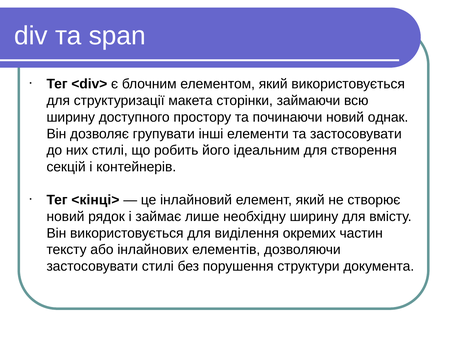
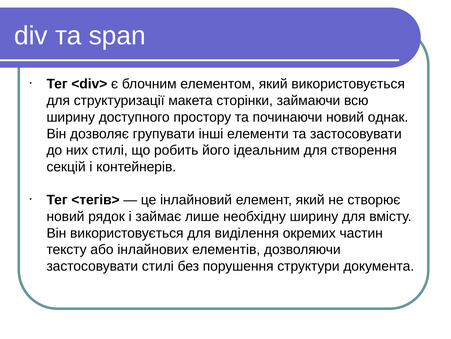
<кінці>: <кінці> -> <тегів> (95, 200)
